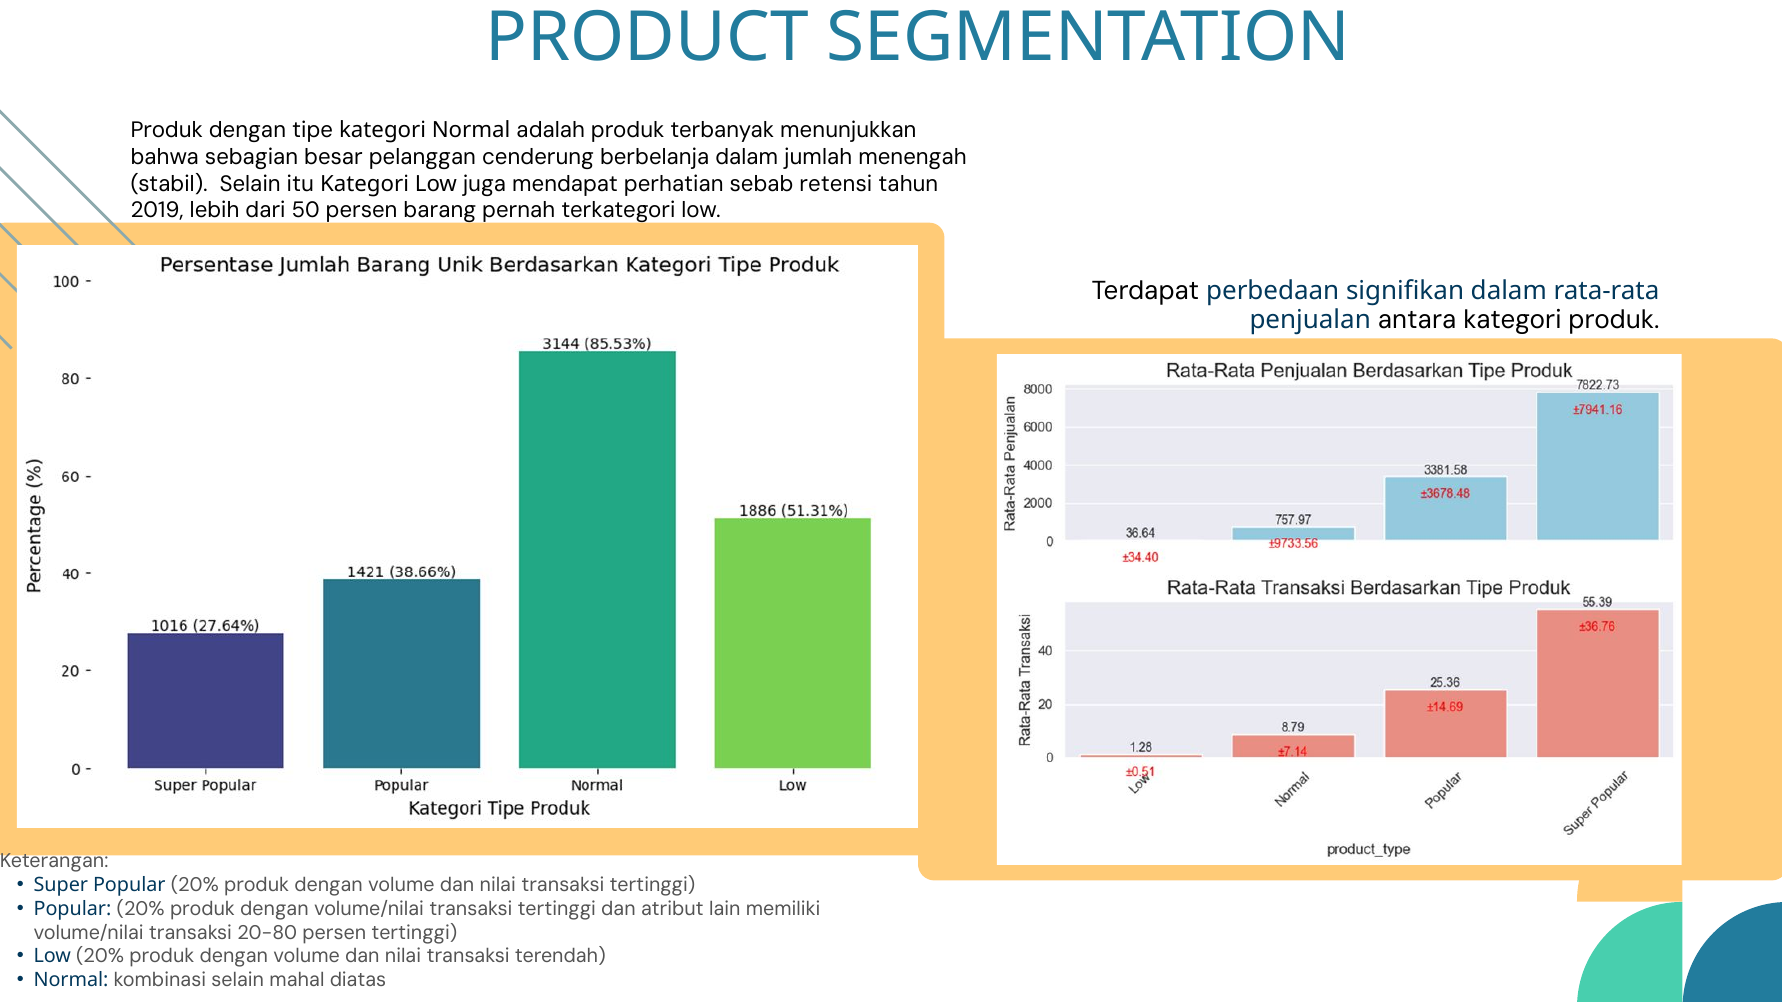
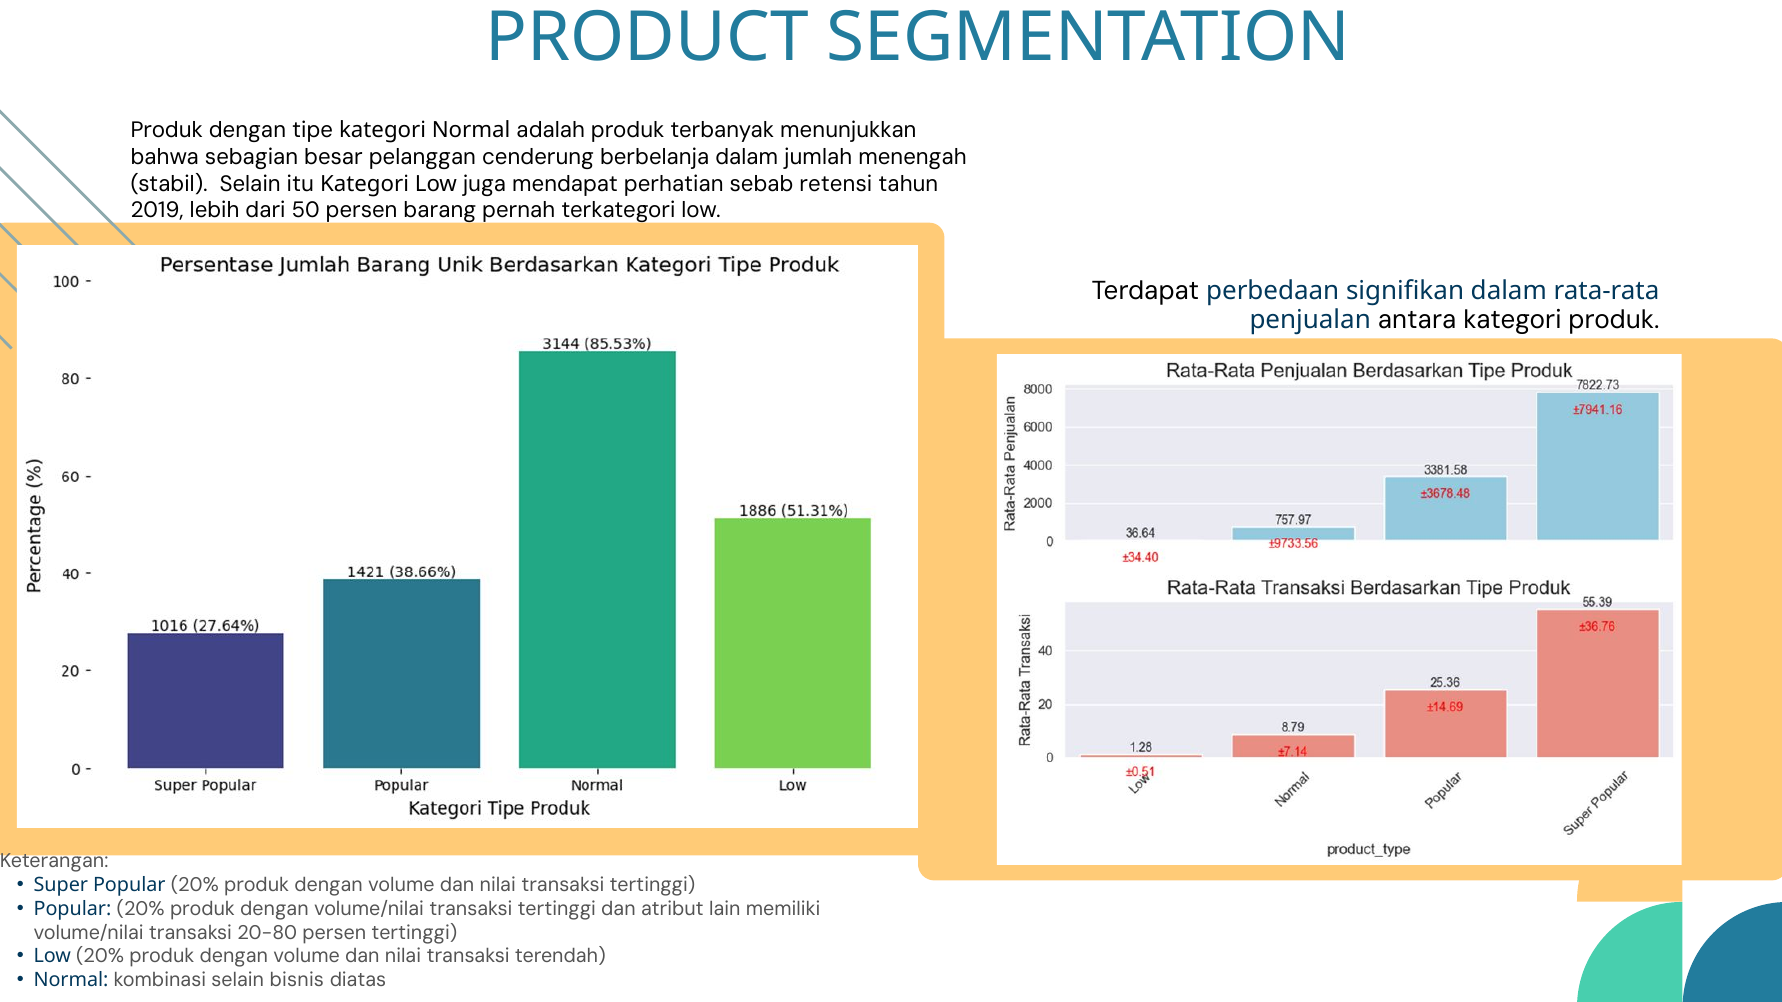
mahal: mahal -> bisnis (297, 980)
